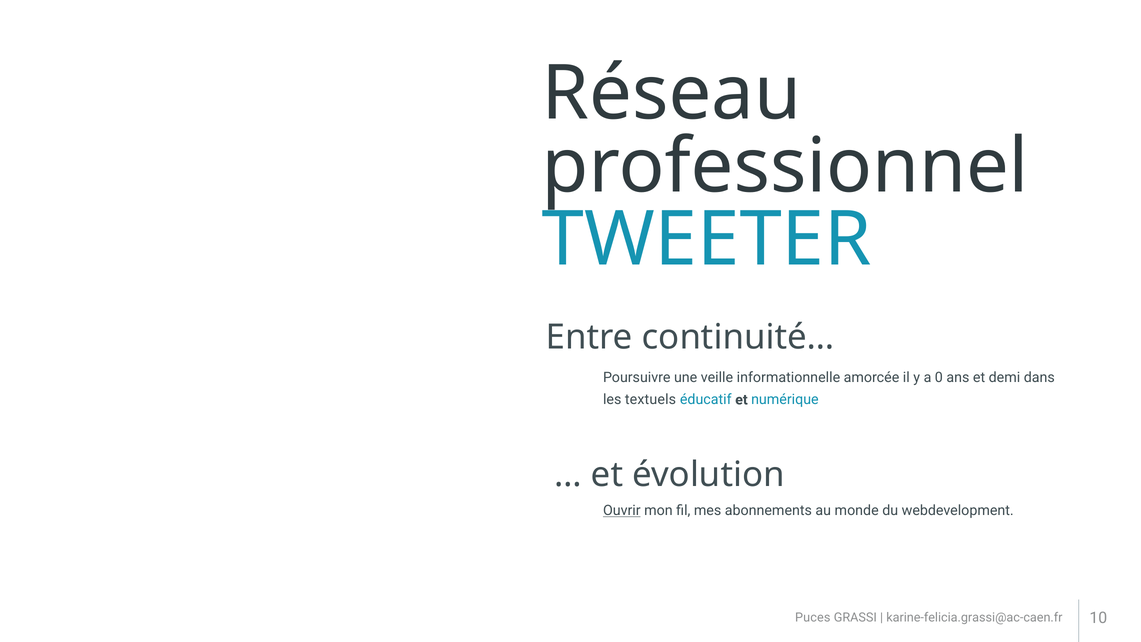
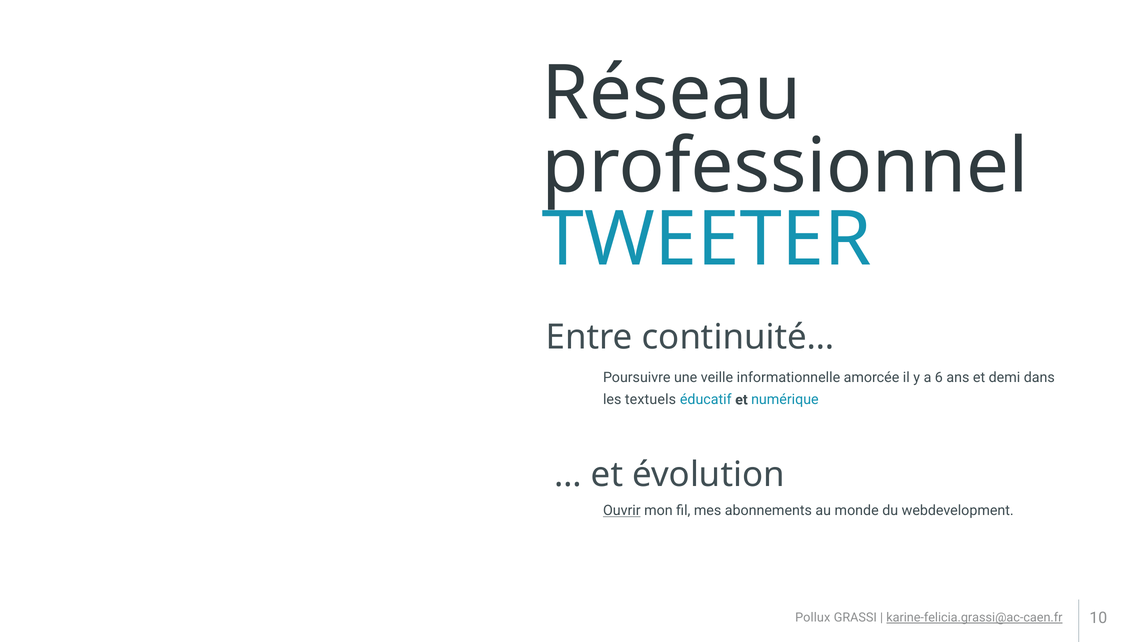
0: 0 -> 6 (939, 377)
Puces: Puces -> Pollux (813, 617)
karine-felicia.grassi@ac-caen.fr underline: none -> present (974, 617)
